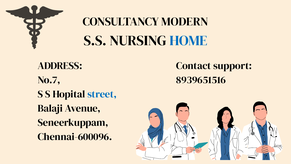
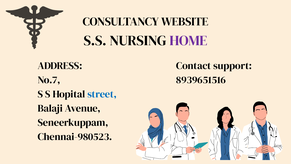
MODERN: MODERN -> WEBSITE (185, 22)
HOME colour: blue -> purple (188, 41)
Chennai-600096: Chennai-600096 -> Chennai-980523 (75, 137)
